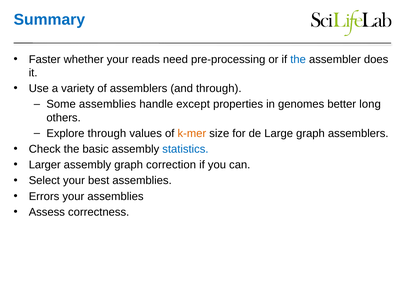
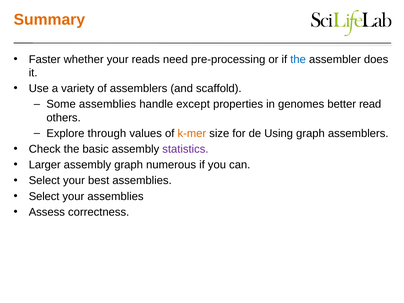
Summary colour: blue -> orange (49, 20)
and through: through -> scaffold (219, 89)
long: long -> read (370, 104)
Large: Large -> Using (279, 133)
statistics colour: blue -> purple (185, 149)
correction: correction -> numerous (171, 165)
Errors: Errors -> Select (44, 196)
